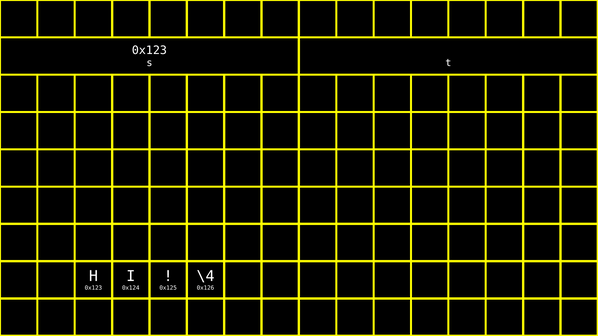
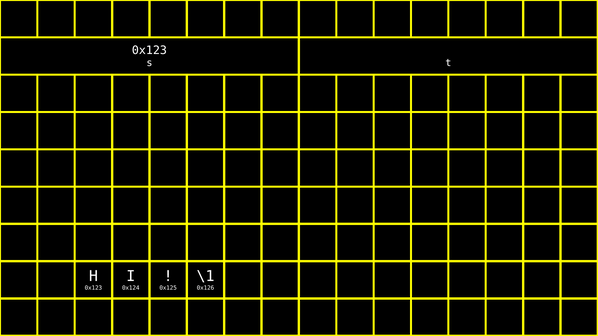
\4: \4 -> \1 (206, 276)
